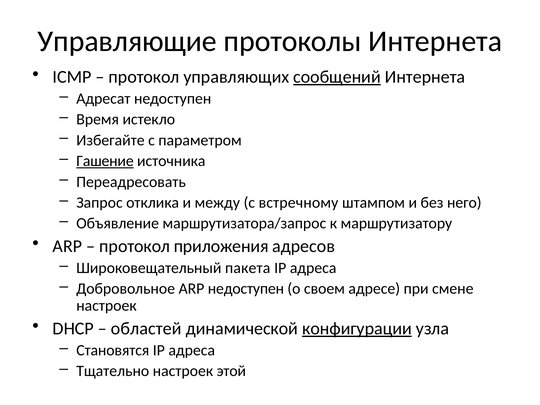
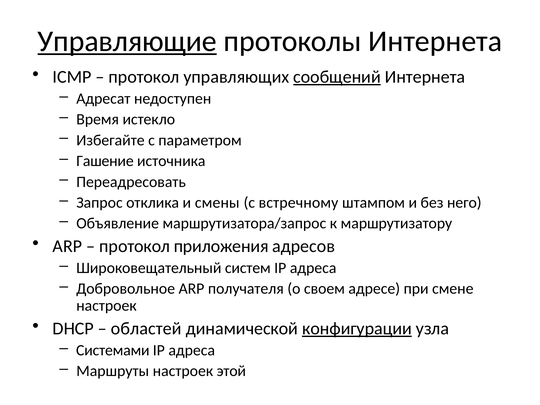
Управляющие underline: none -> present (127, 41)
Гашение underline: present -> none (105, 161)
между: между -> смены (217, 203)
пакета: пакета -> систем (248, 268)
ARP недоступен: недоступен -> получателя (246, 289)
Становятся: Становятся -> Системами (113, 350)
Тщательно: Тщательно -> Маршруты (113, 371)
